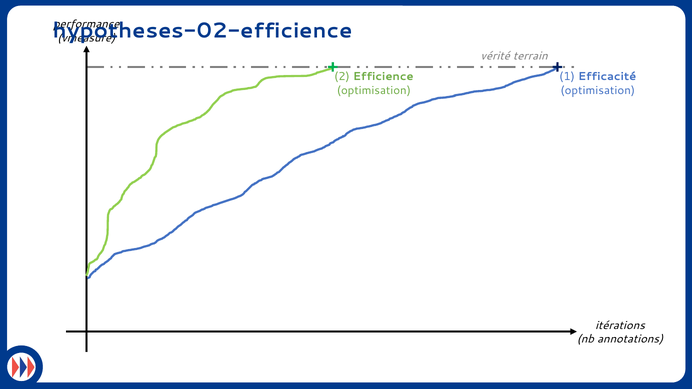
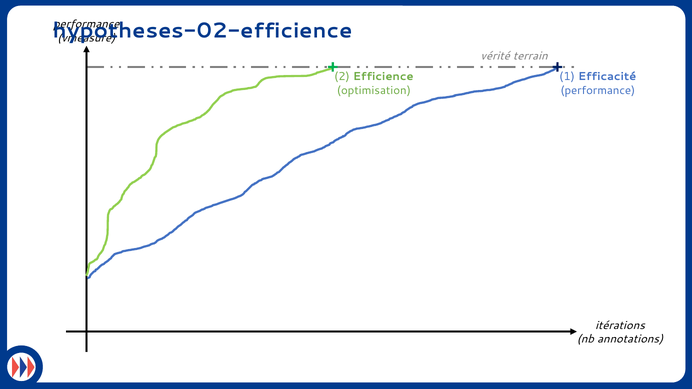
optimisation: optimisation -> performance (598, 91)
